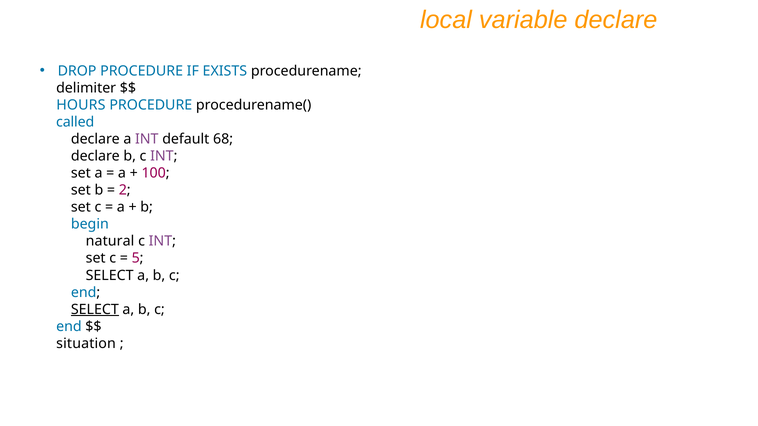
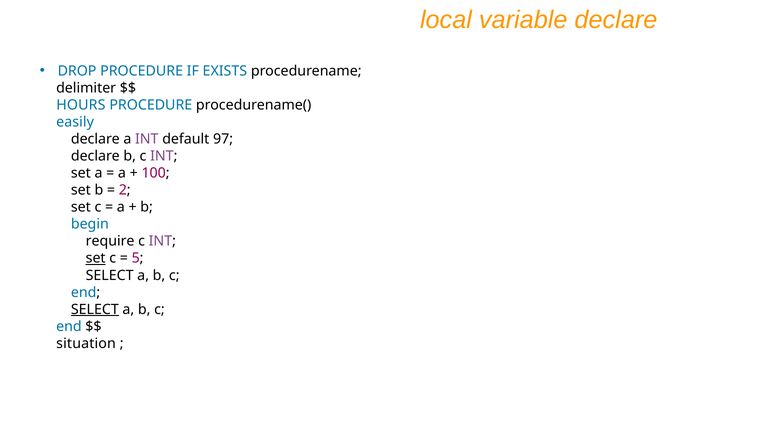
called: called -> easily (75, 122)
68: 68 -> 97 (223, 139)
natural: natural -> require (110, 241)
set underline: none -> present (96, 259)
